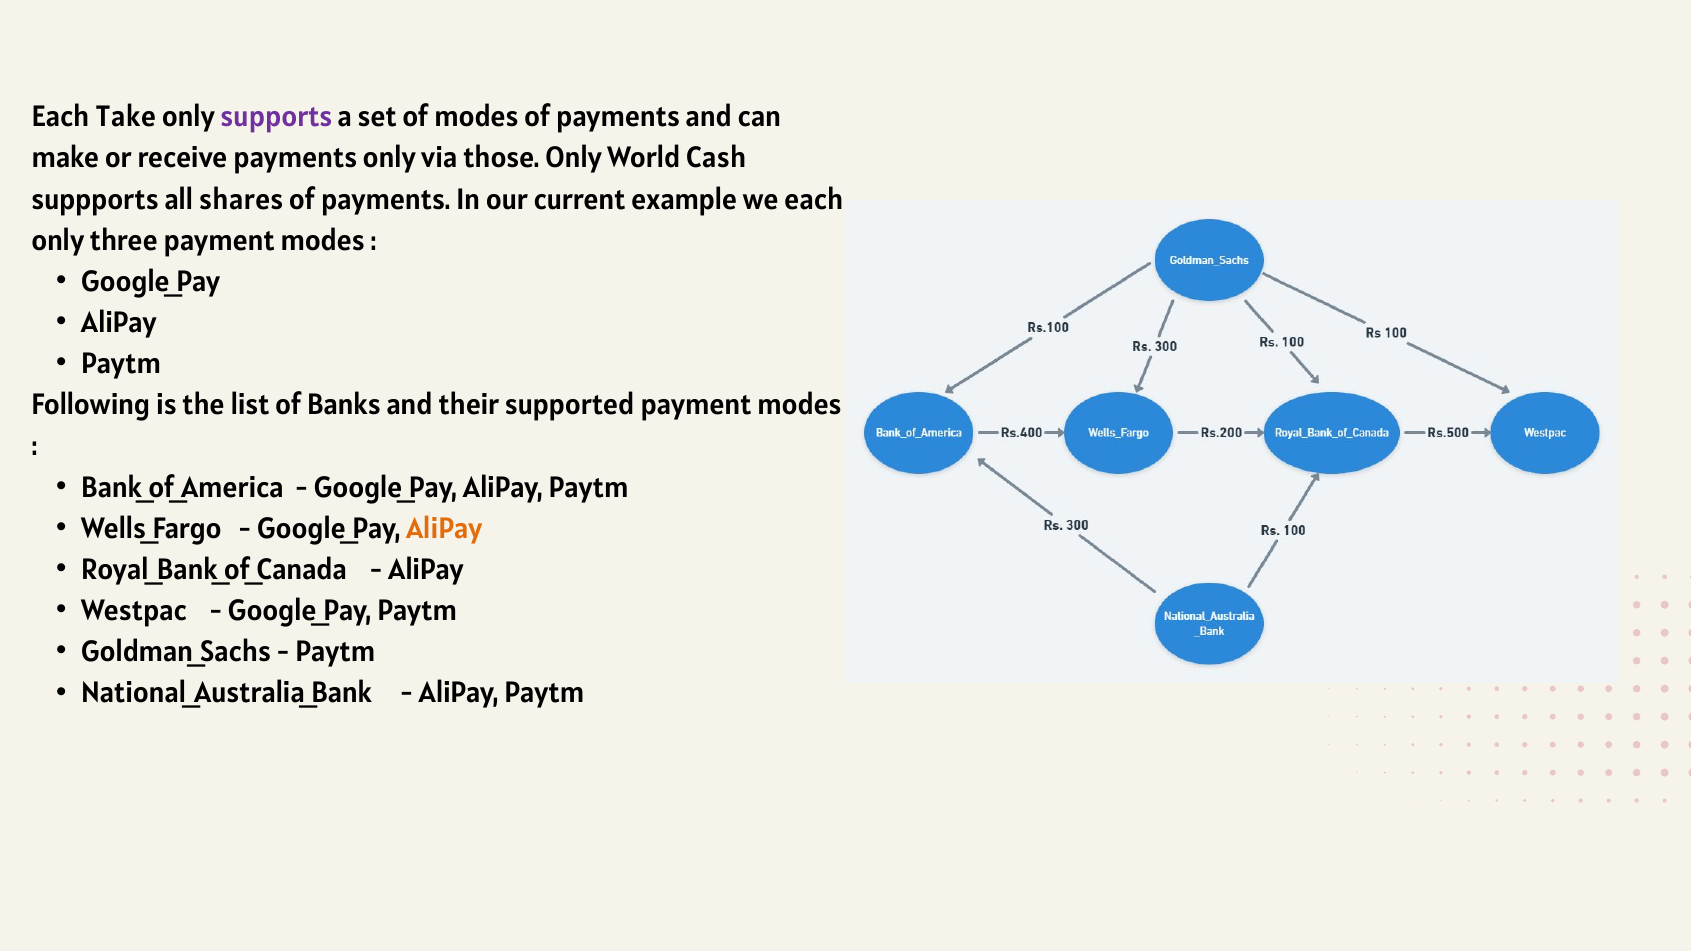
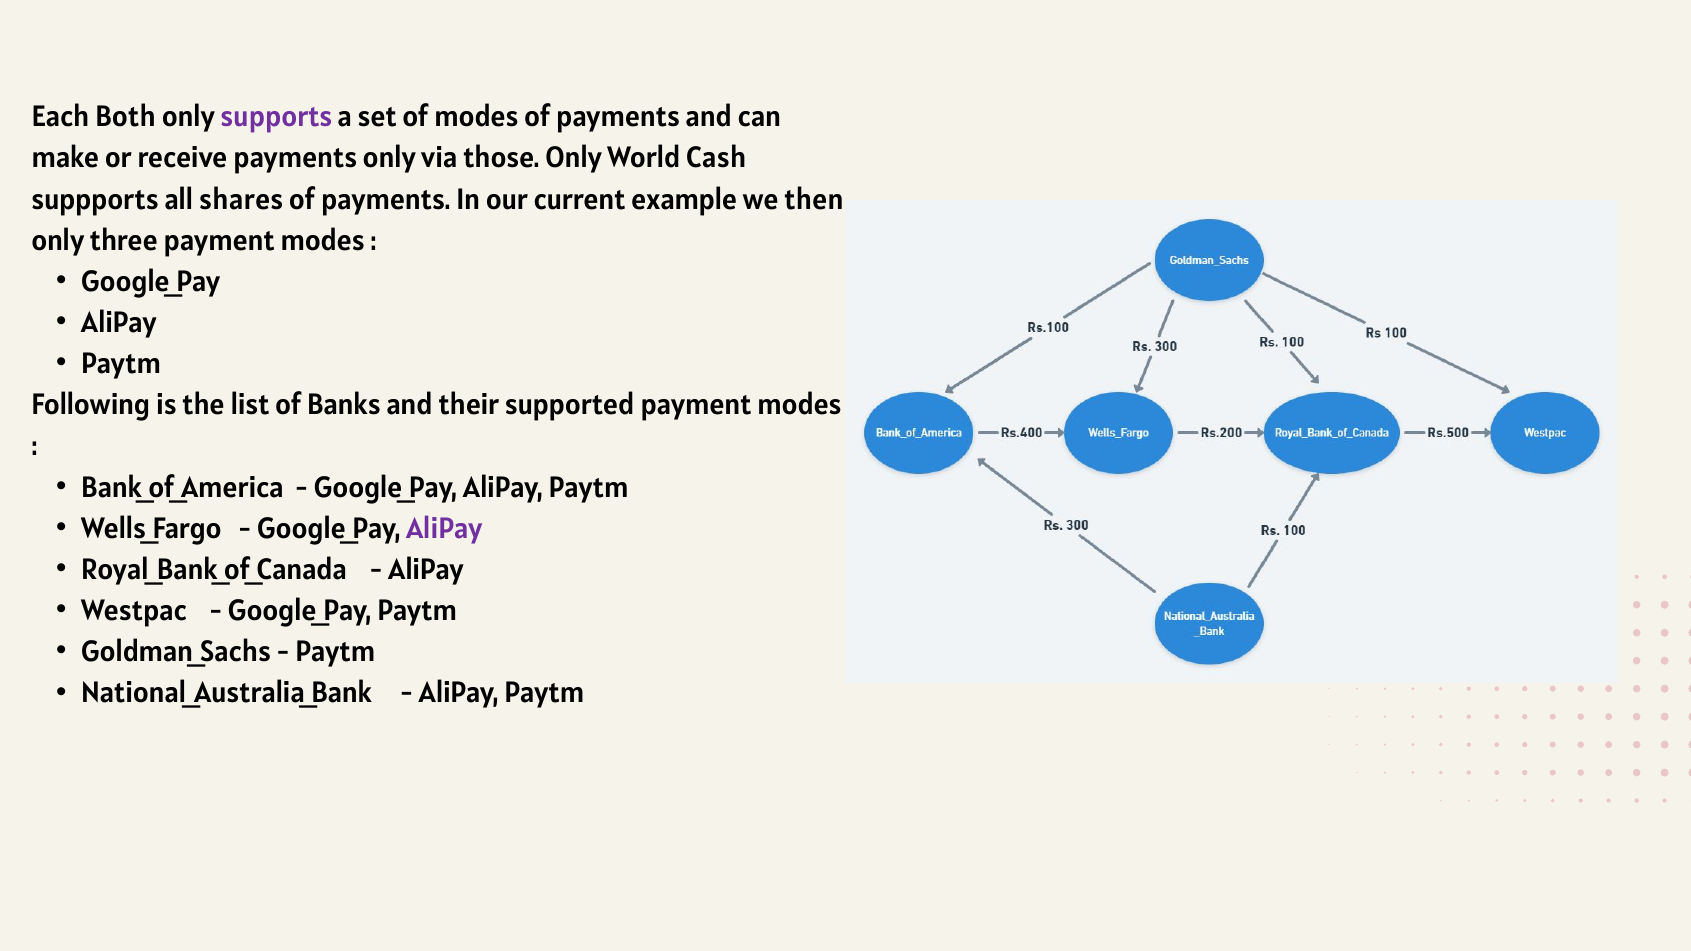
Take: Take -> Both (126, 117)
we each: each -> then (814, 199)
AliPay colour: orange -> purple (444, 529)
